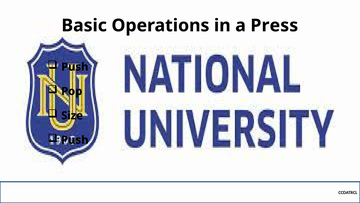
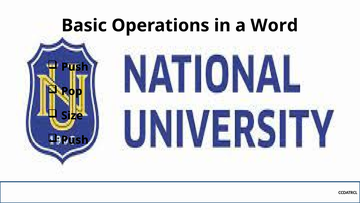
Press: Press -> Word (274, 25)
